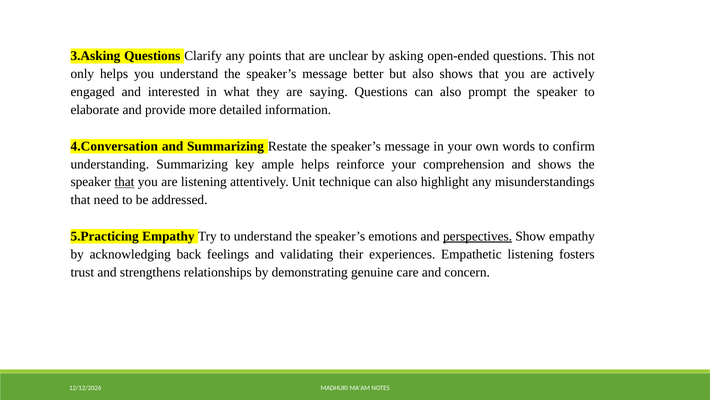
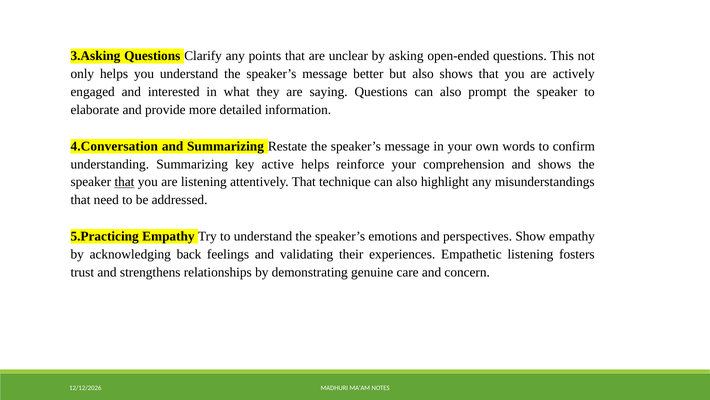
ample: ample -> active (278, 164)
attentively Unit: Unit -> That (304, 182)
perspectives underline: present -> none (478, 236)
